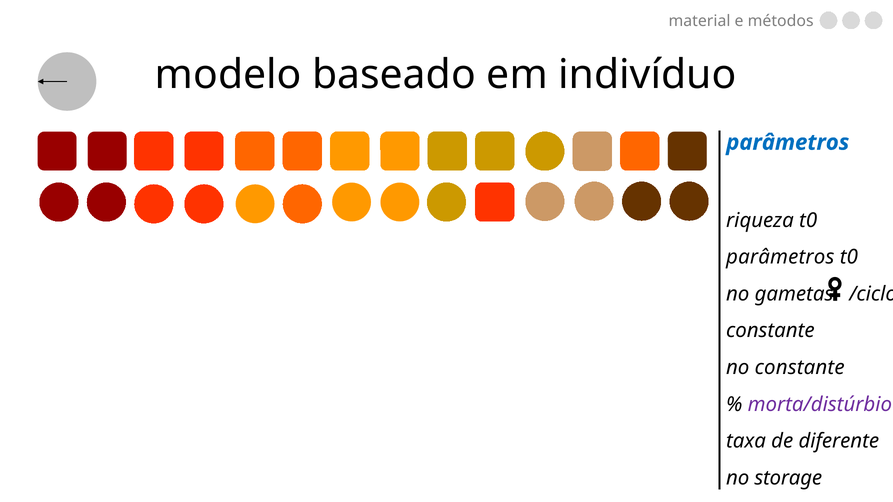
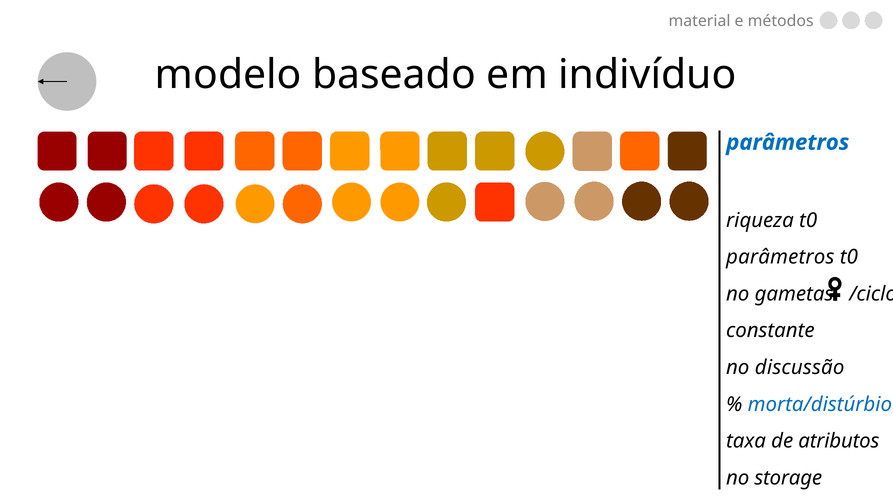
no constante: constante -> discussão (800, 368)
morta/distúrbio colour: purple -> blue (820, 405)
diferente: diferente -> atributos (839, 441)
